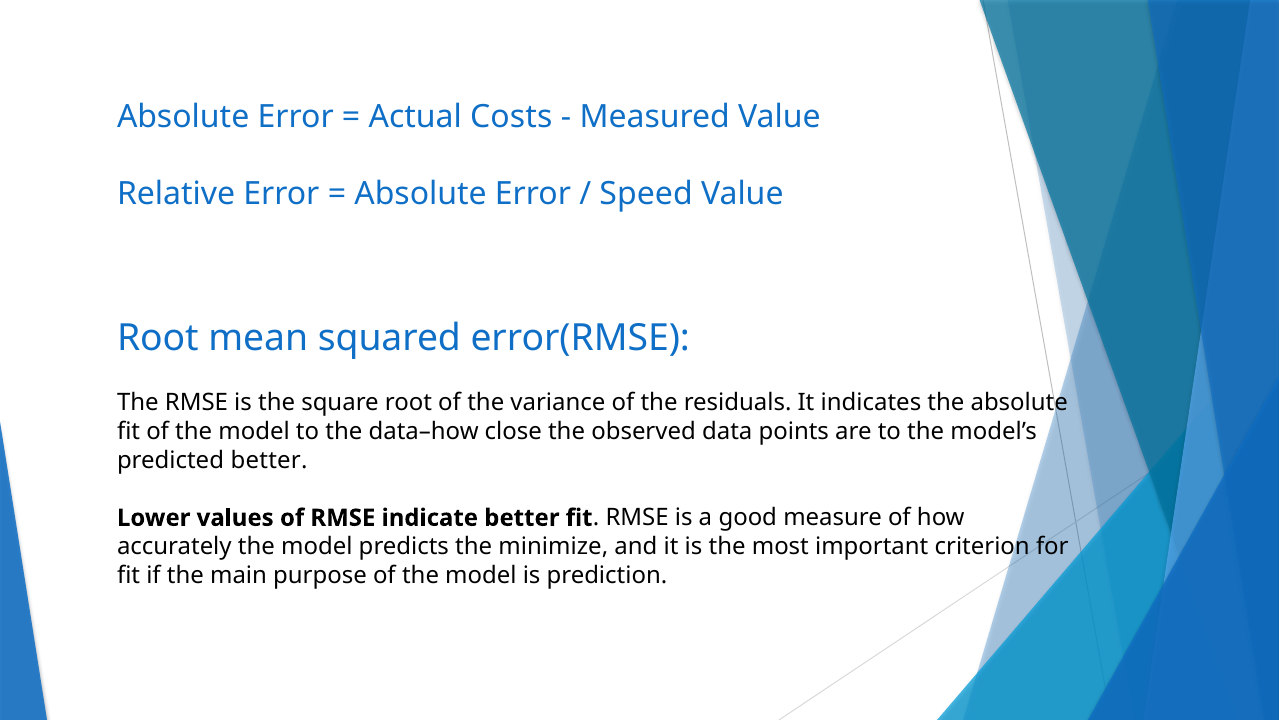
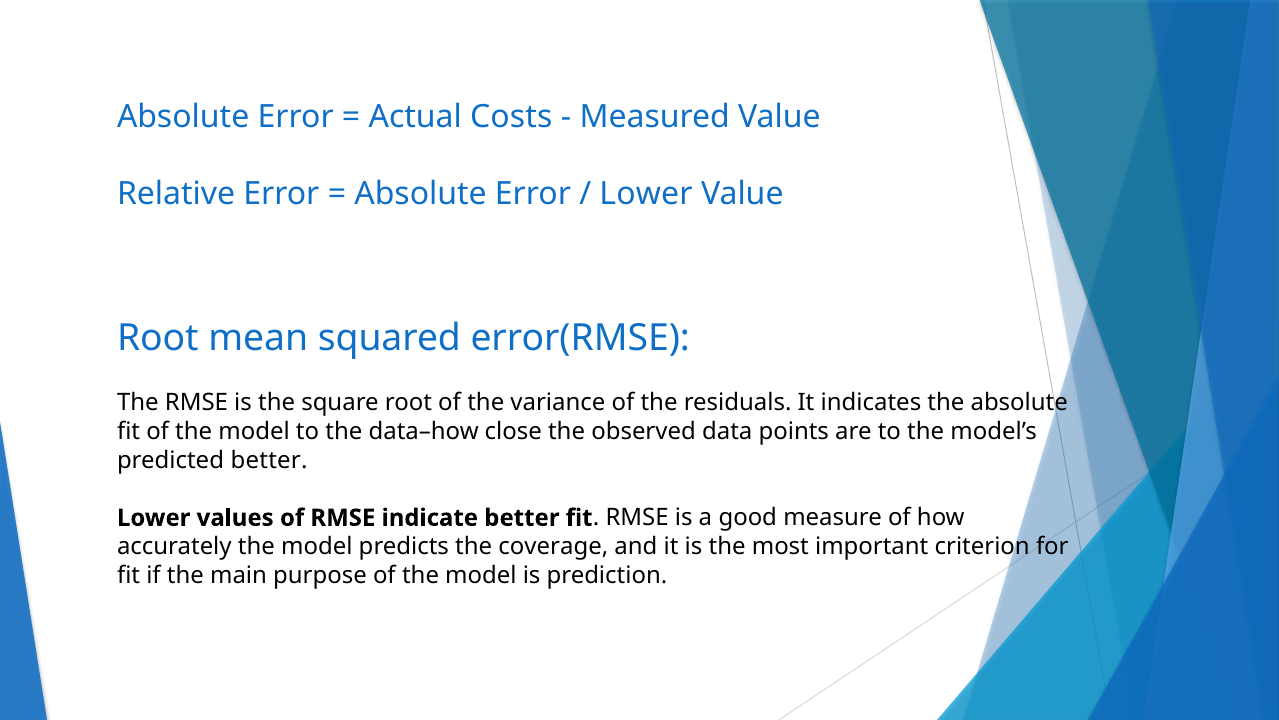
Speed: Speed -> Lower (646, 193)
minimize: minimize -> coverage (553, 546)
